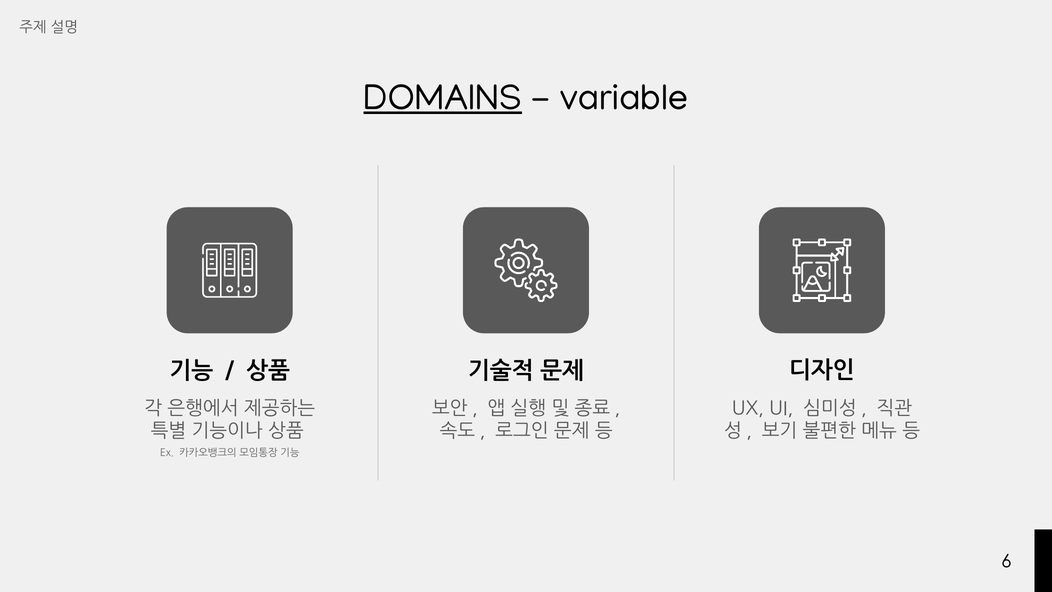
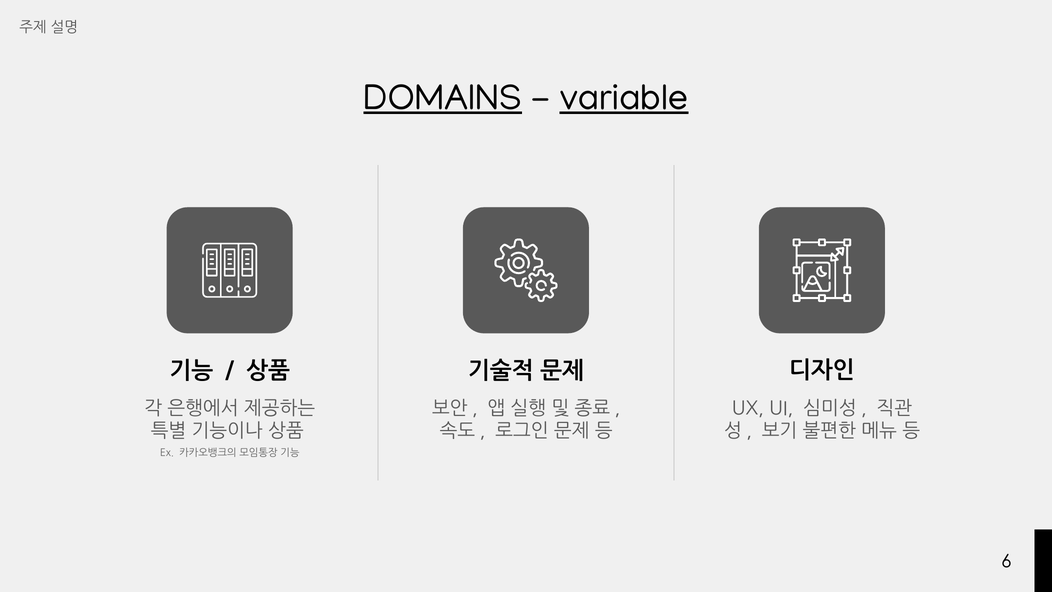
variable underline: none -> present (624, 97)
